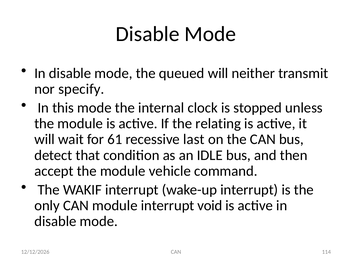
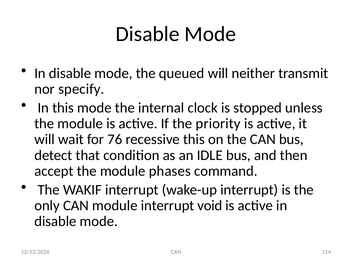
relating: relating -> priority (218, 124)
61: 61 -> 76 (115, 139)
recessive last: last -> this (194, 139)
vehicle: vehicle -> phases (170, 171)
